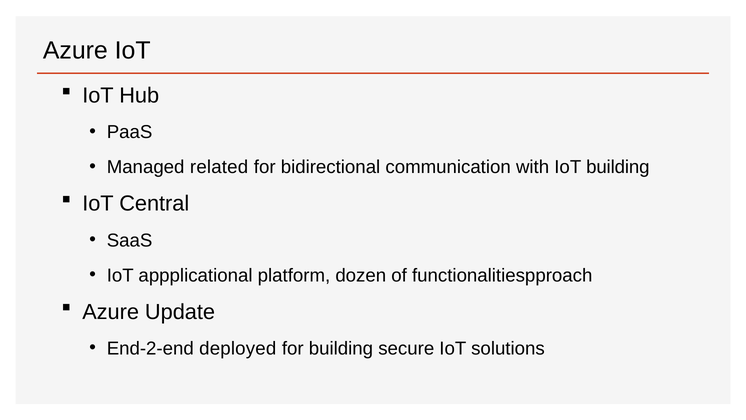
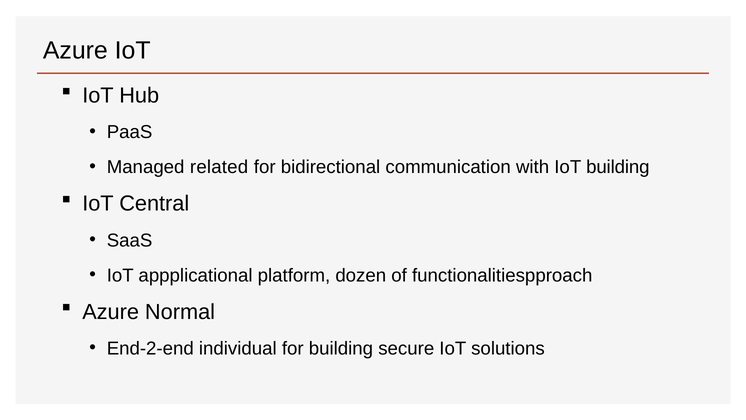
Update: Update -> Normal (180, 312)
deployed: deployed -> individual (238, 348)
